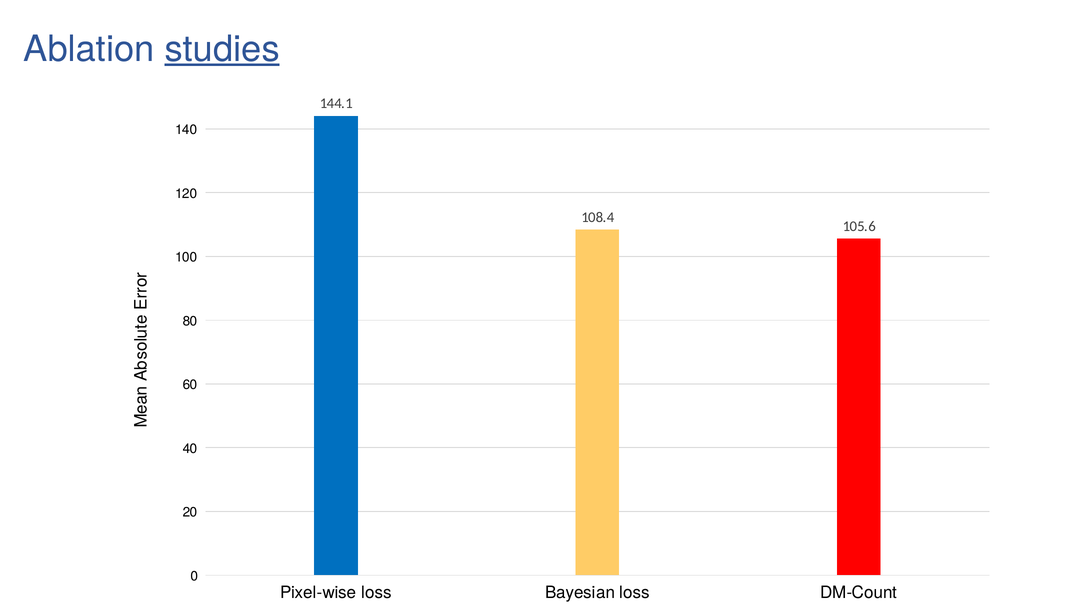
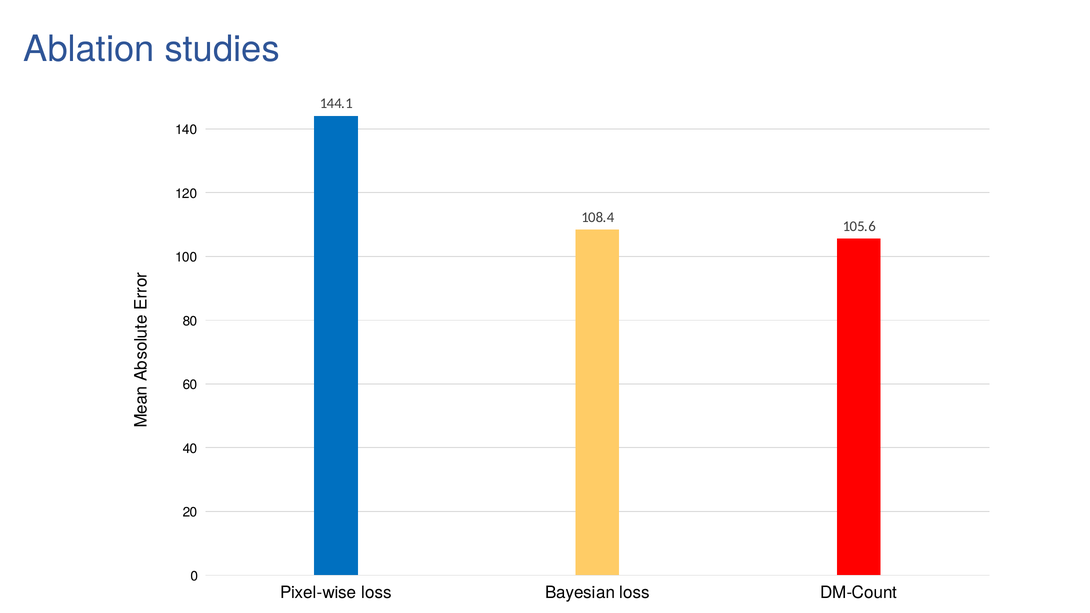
studies underline: present -> none (222, 49)
